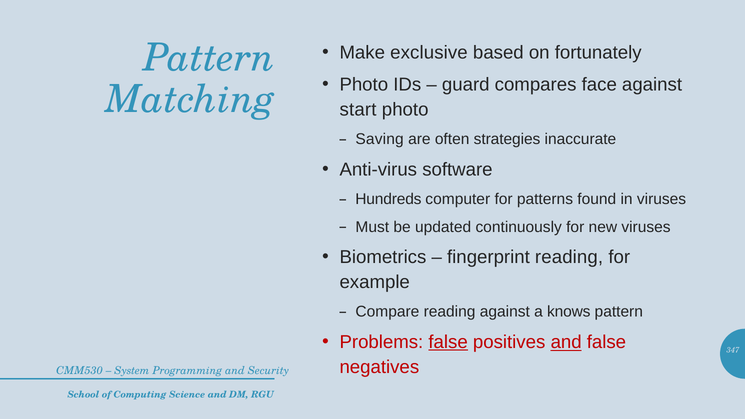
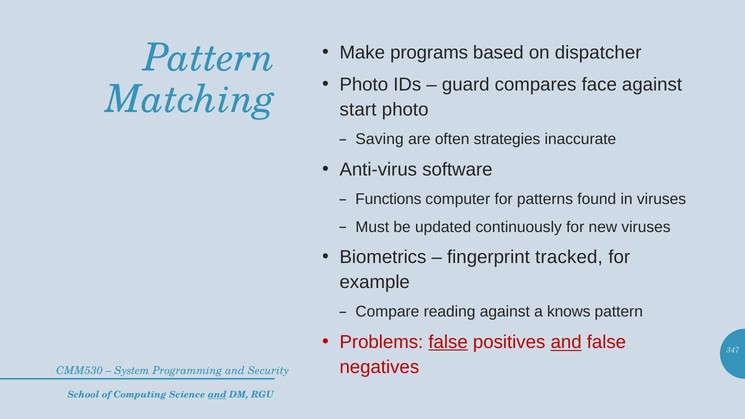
exclusive: exclusive -> programs (429, 53)
fortunately: fortunately -> dispatcher (598, 53)
Hundreds: Hundreds -> Functions (388, 199)
fingerprint reading: reading -> tracked (569, 257)
and underline: none -> present (217, 395)
